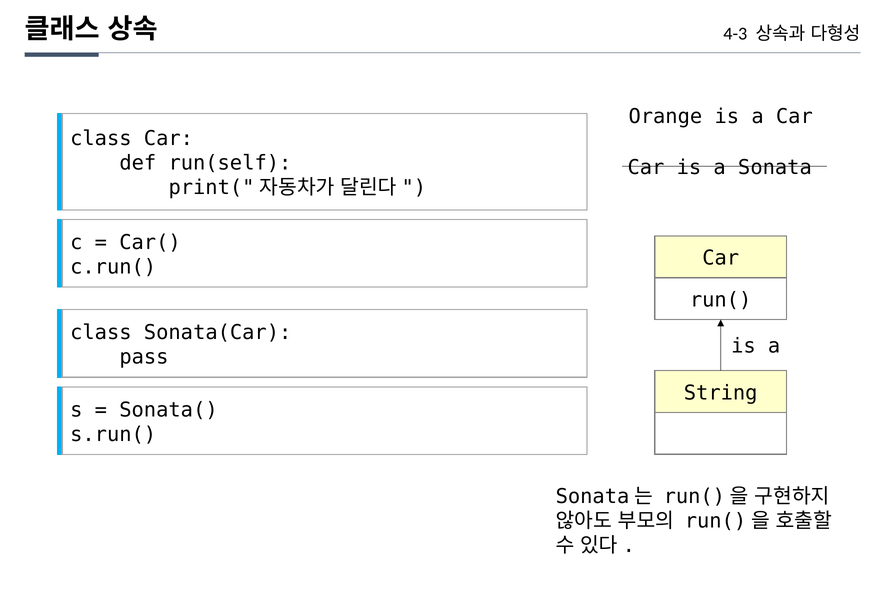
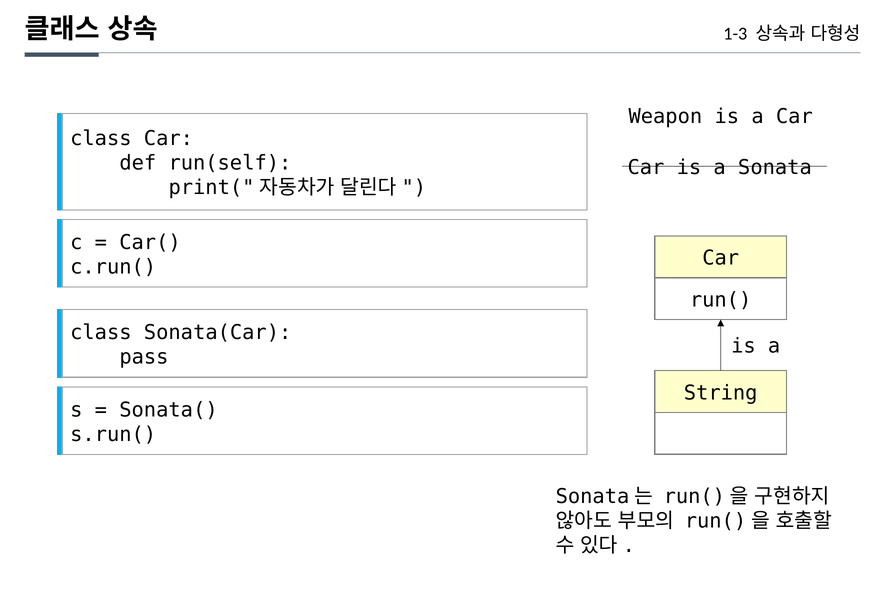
4-3: 4-3 -> 1-3 (735, 34)
Orange: Orange -> Weapon (665, 116)
